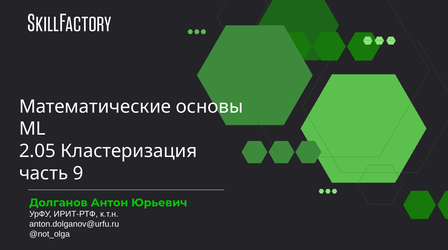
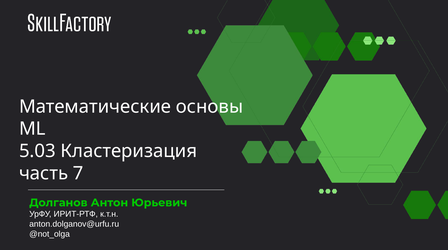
2.05: 2.05 -> 5.03 (37, 151)
9: 9 -> 7 (78, 174)
